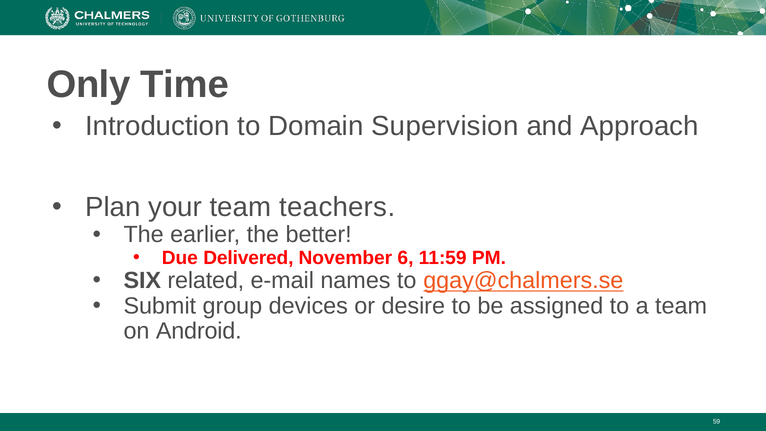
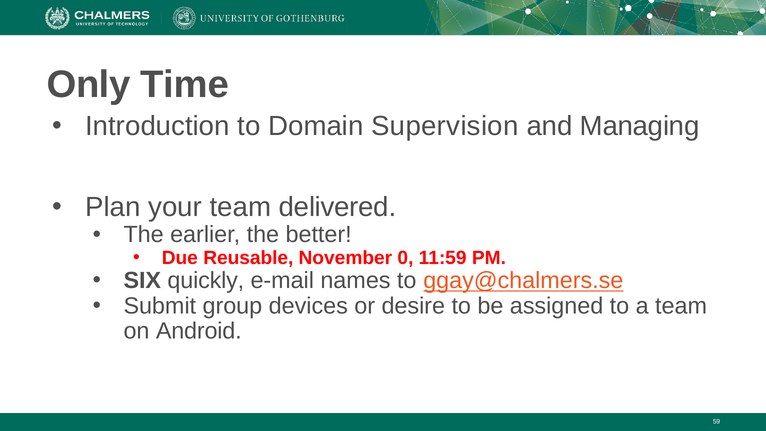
Approach: Approach -> Managing (640, 126)
teachers: teachers -> delivered (337, 207)
Delivered: Delivered -> Reusable (248, 258)
6: 6 -> 0 (405, 258)
related: related -> quickly (206, 281)
